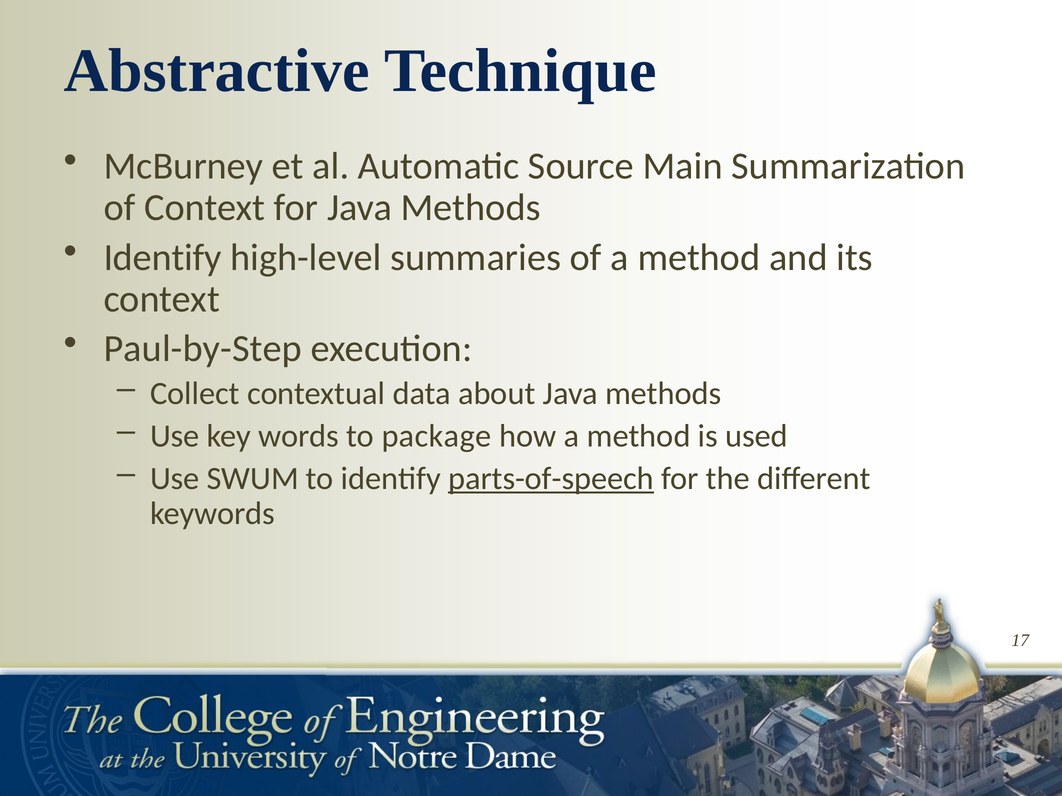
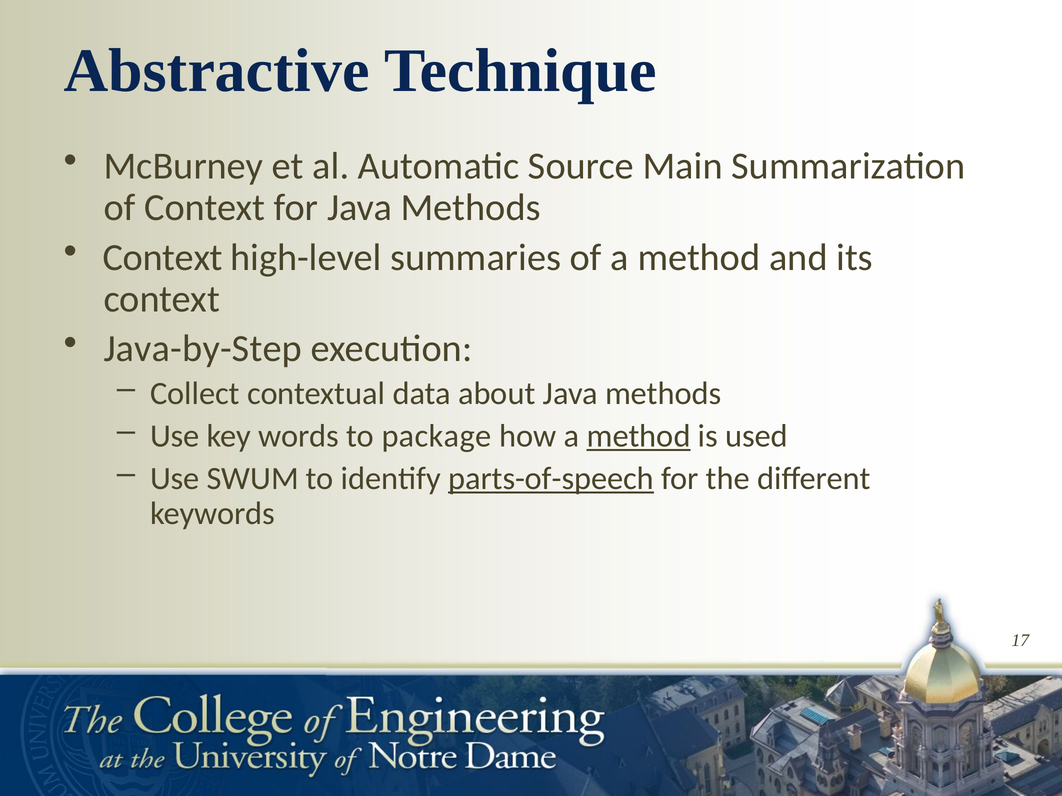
Identify: Identify -> Context (163, 258)
Paul-by-Step: Paul-by-Step -> Java-by-Step (203, 349)
method underline: none -> present (639, 436)
